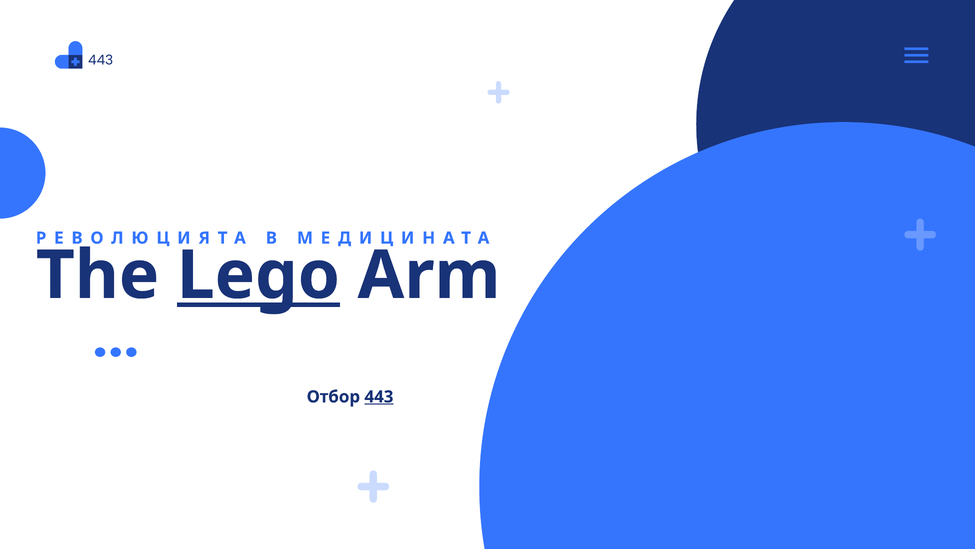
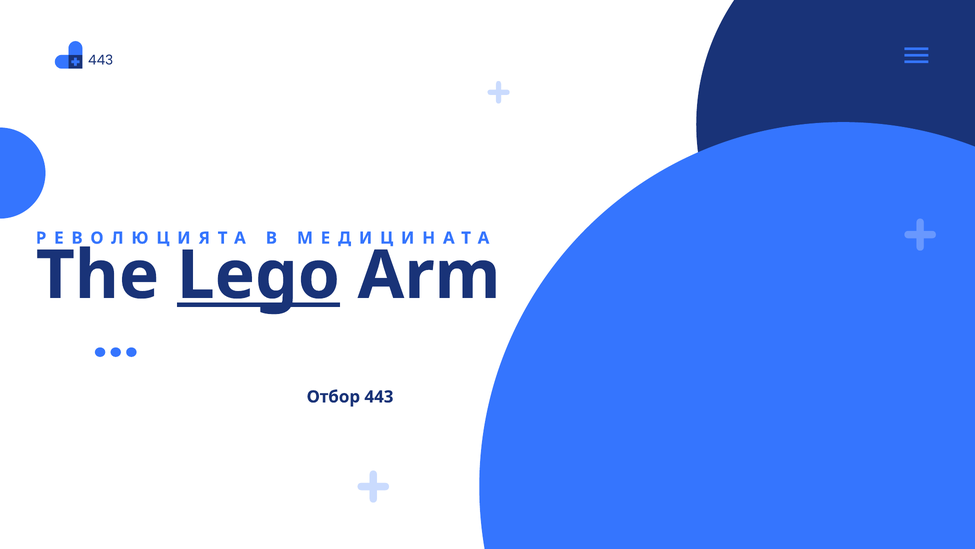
443 underline: present -> none (379, 396)
